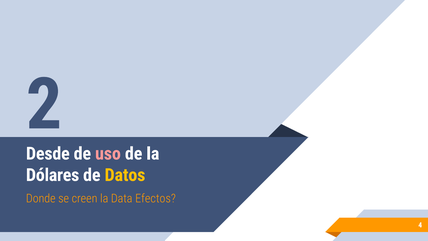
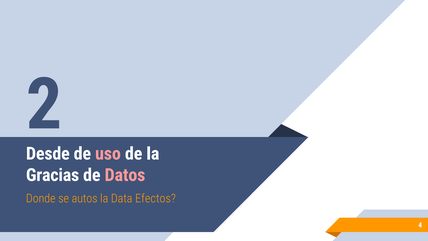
Dólares: Dólares -> Gracias (53, 175)
Datos colour: yellow -> pink (125, 175)
creen: creen -> autos (85, 198)
